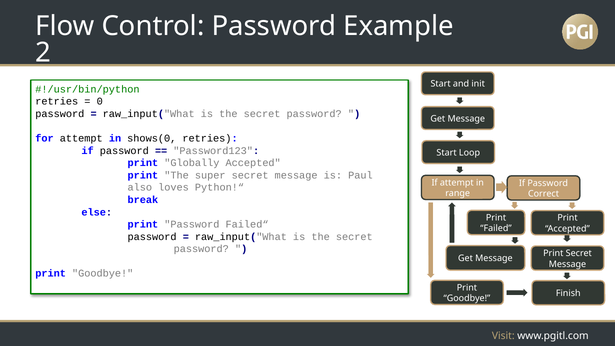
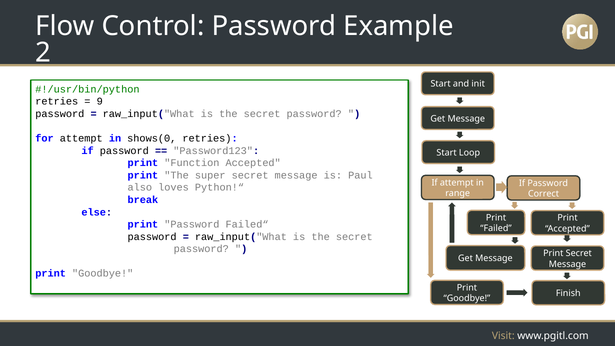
0: 0 -> 9 (100, 101)
Globally: Globally -> Function (192, 163)
